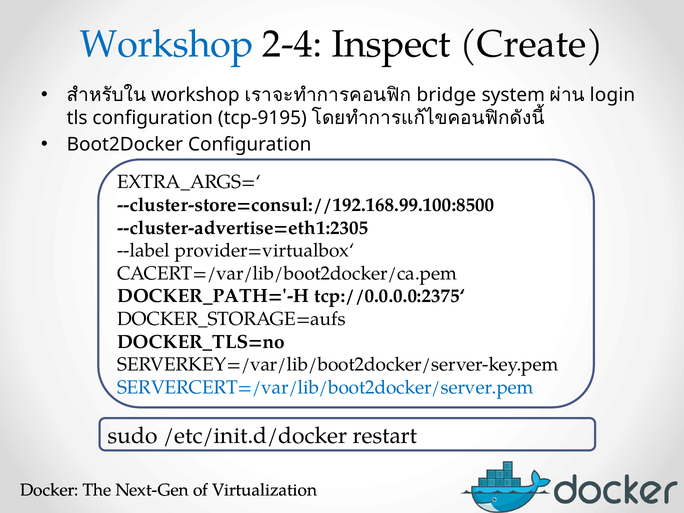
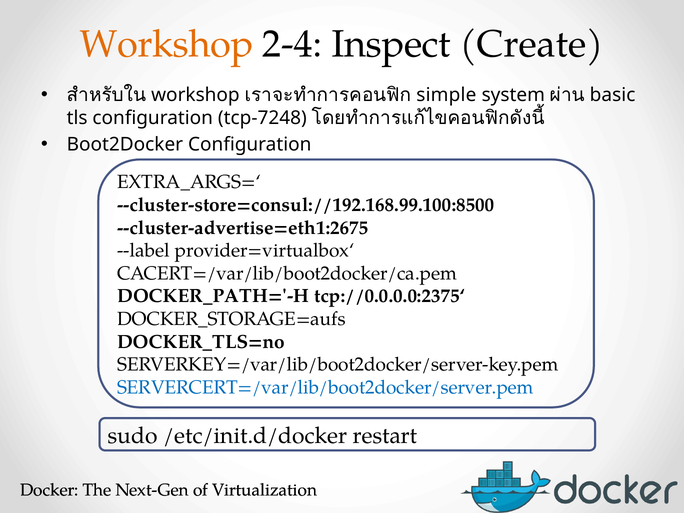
Workshop colour: blue -> orange (167, 44)
bridge: bridge -> simple (446, 95)
login: login -> basic (613, 95)
tcp-9195: tcp-9195 -> tcp-7248 (262, 118)
--cluster-advertise=eth1:2305: --cluster-advertise=eth1:2305 -> --cluster-advertise=eth1:2675 (243, 228)
